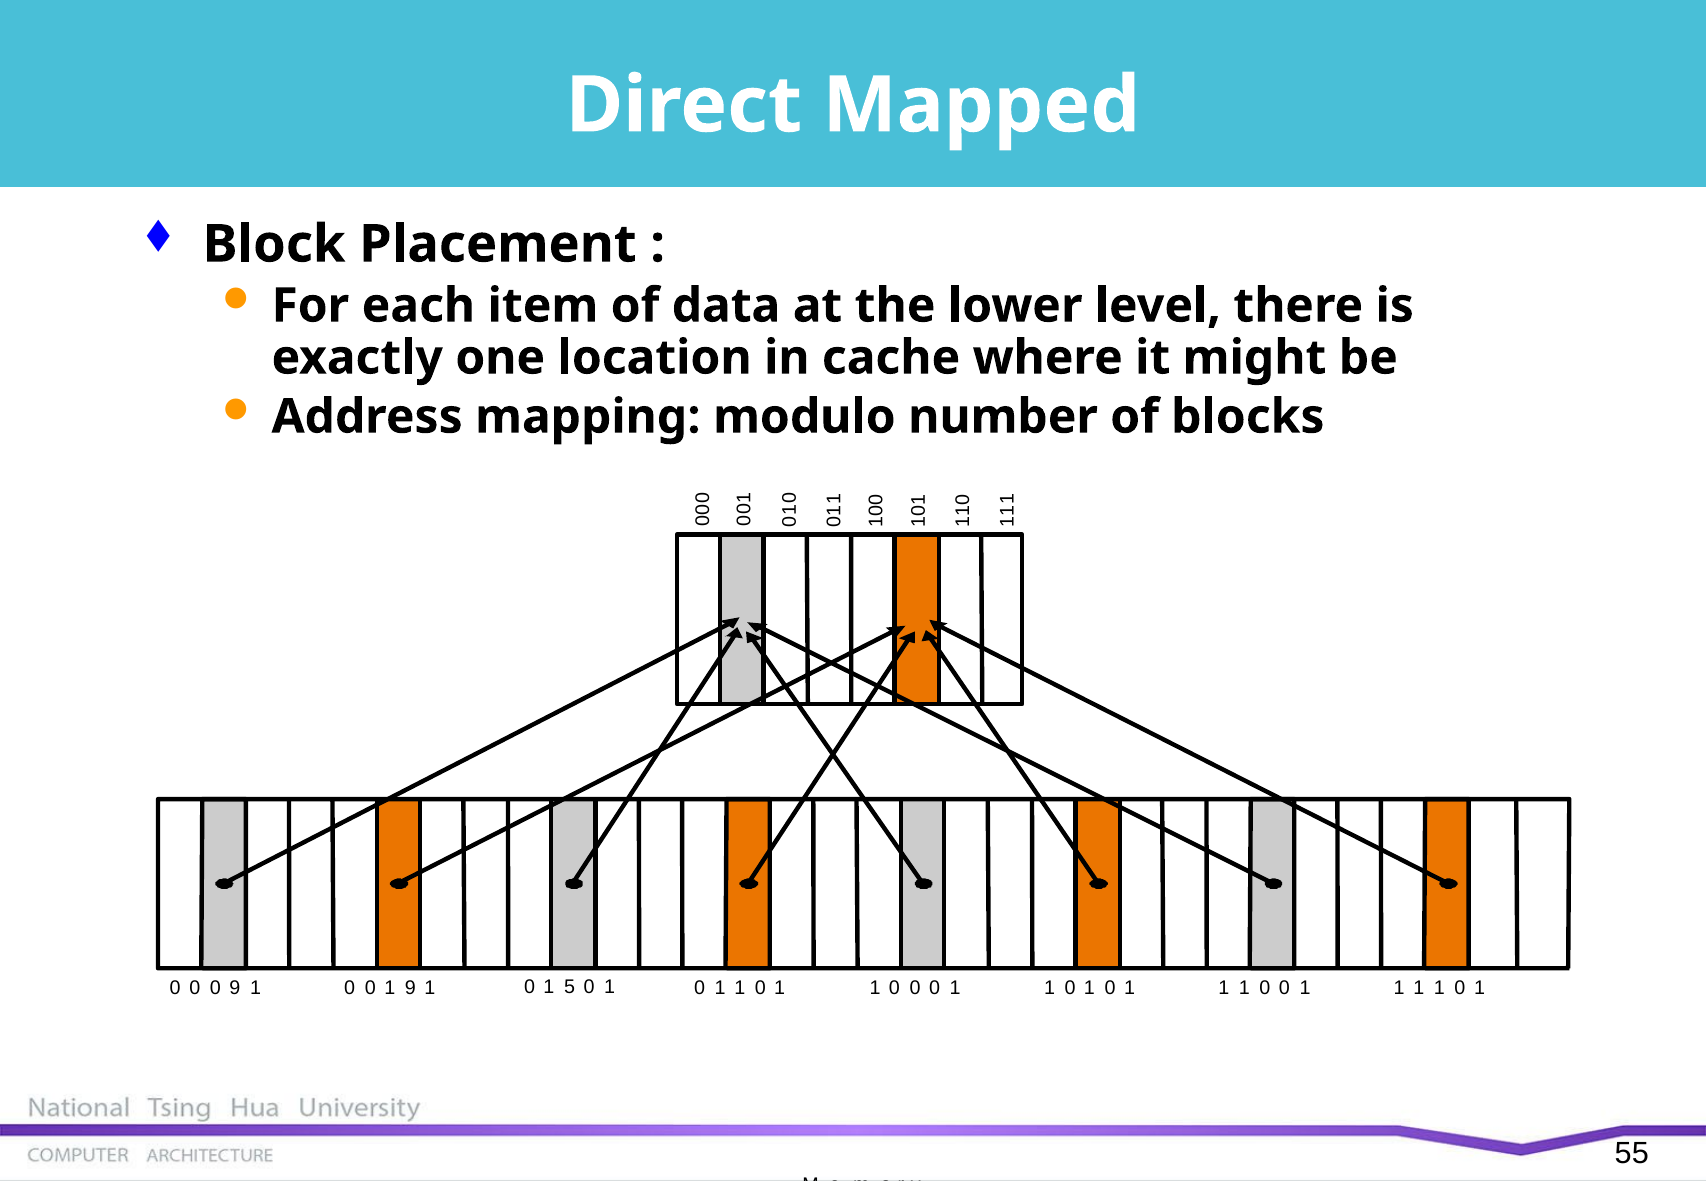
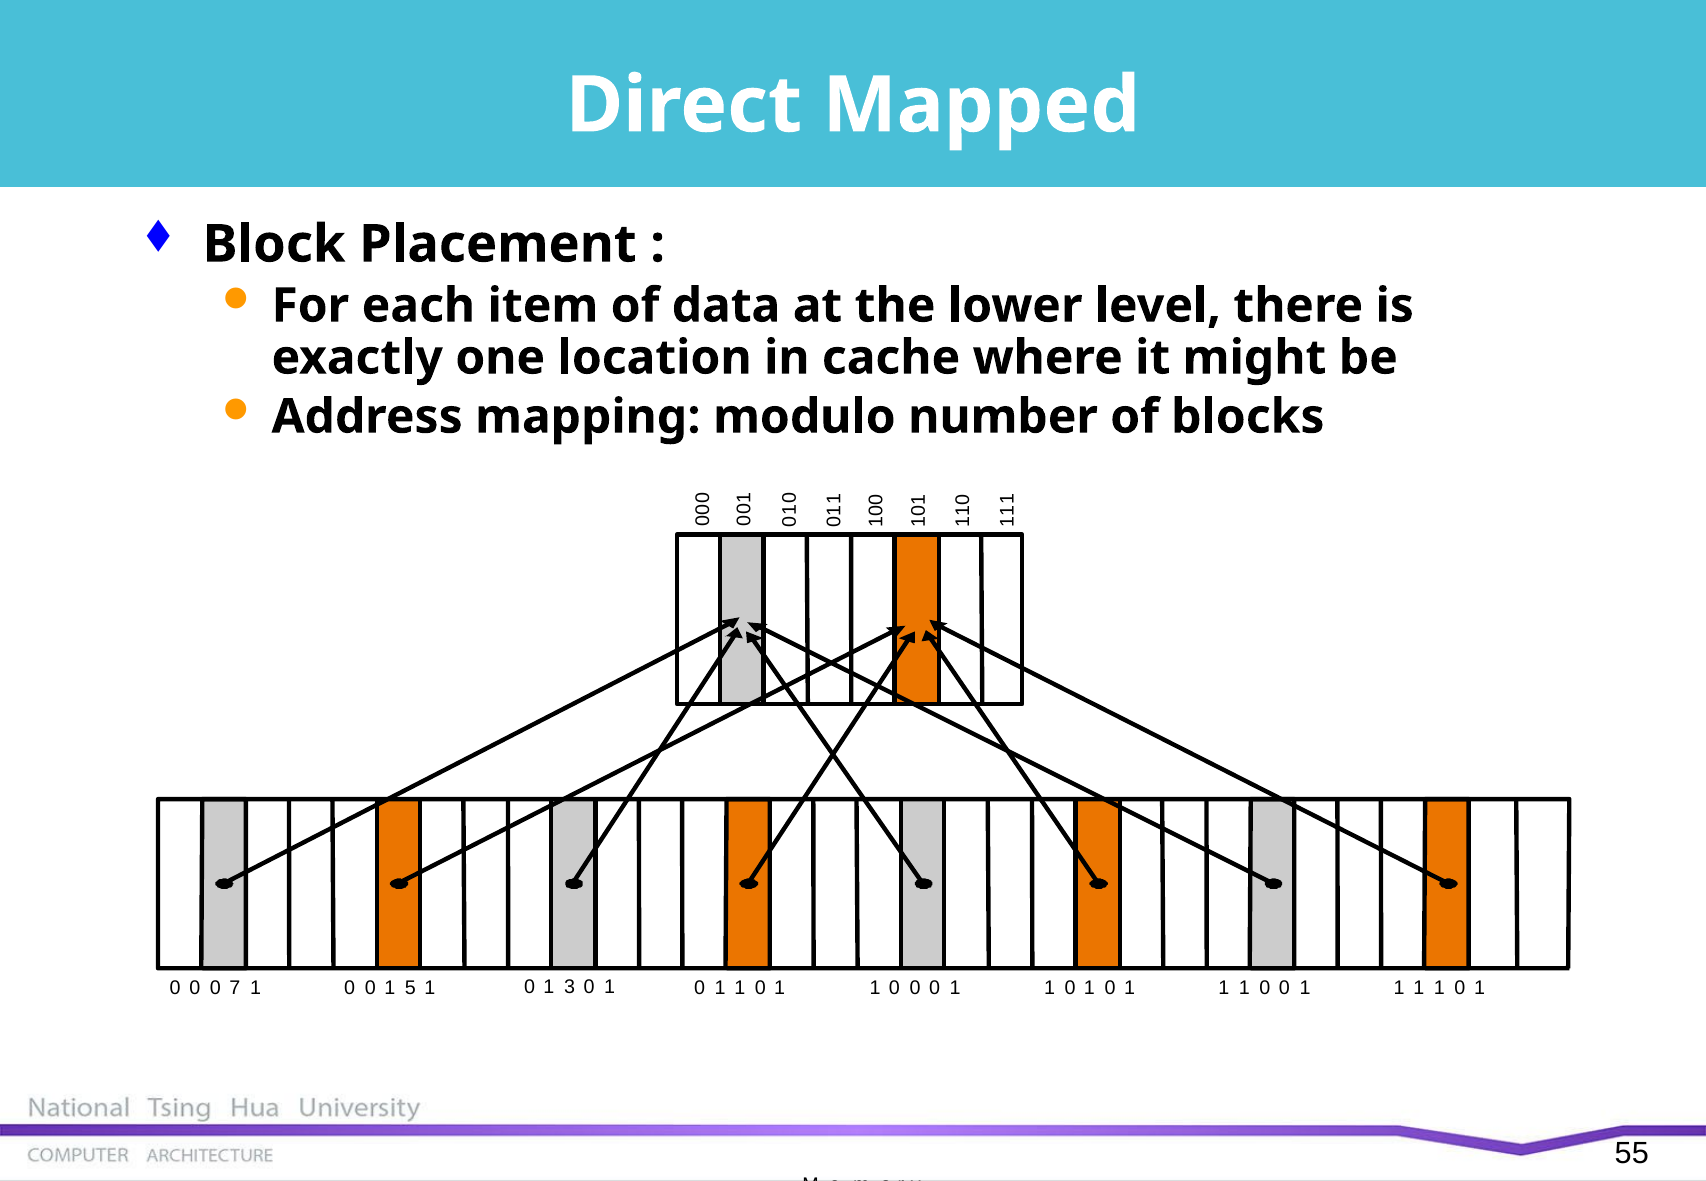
0 9: 9 -> 7 (235, 988)
1 9: 9 -> 5 (410, 988)
5: 5 -> 3 (570, 987)
